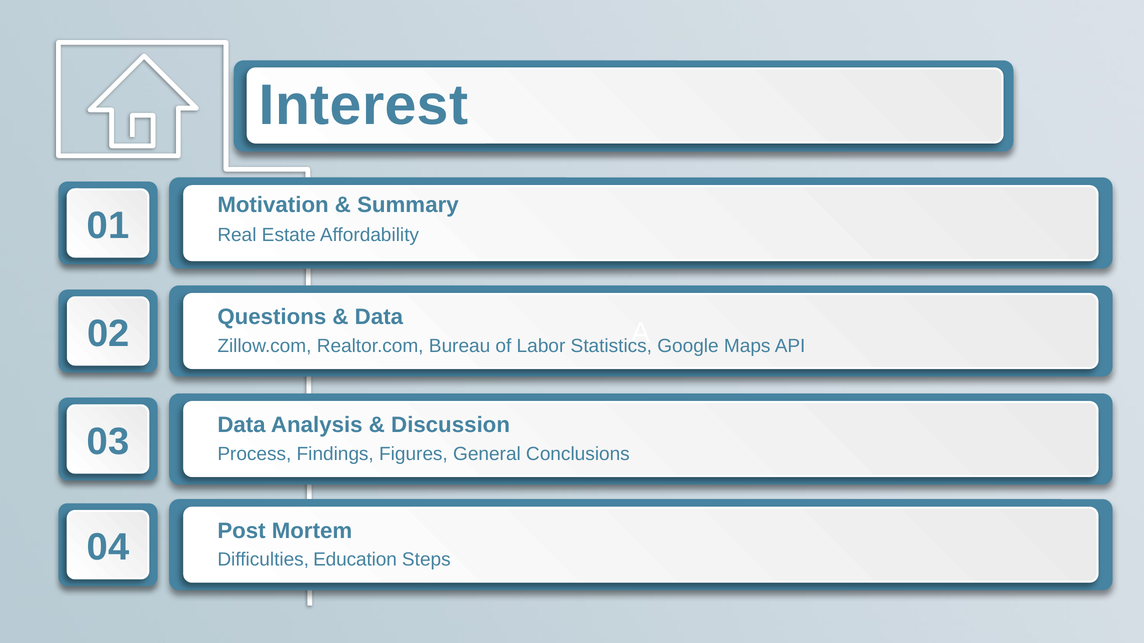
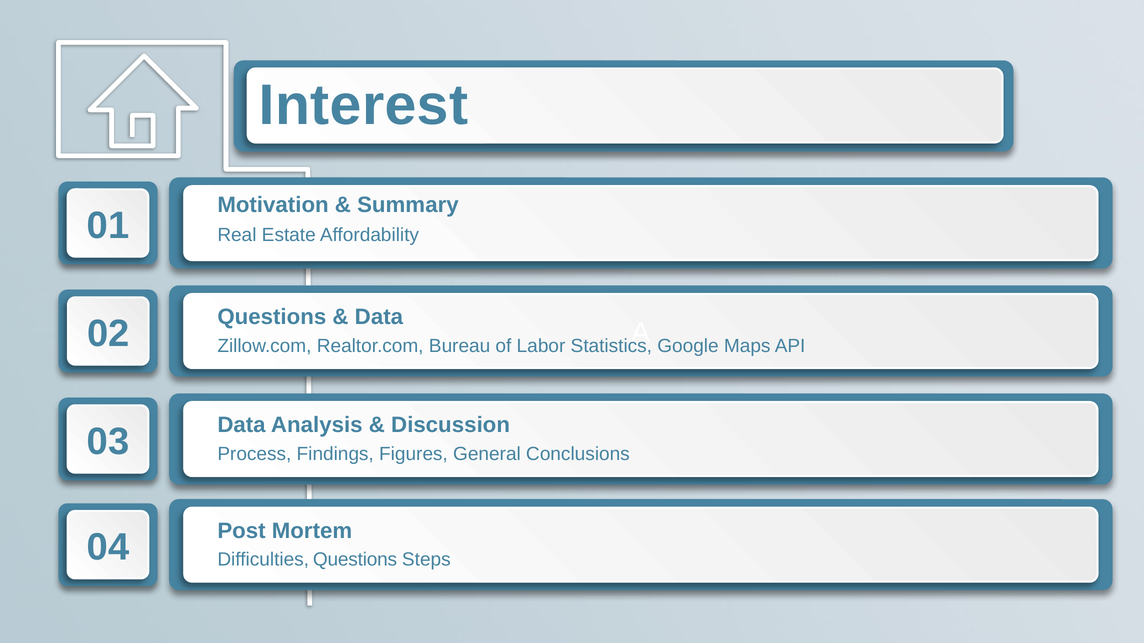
Difficulties Education: Education -> Questions (355, 560)
